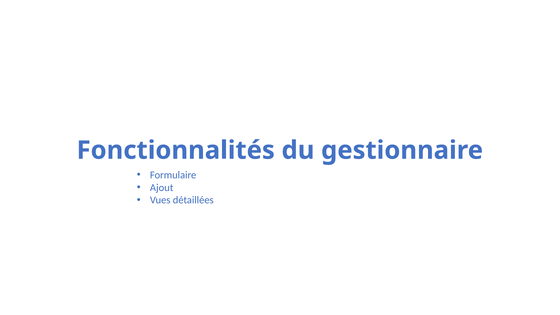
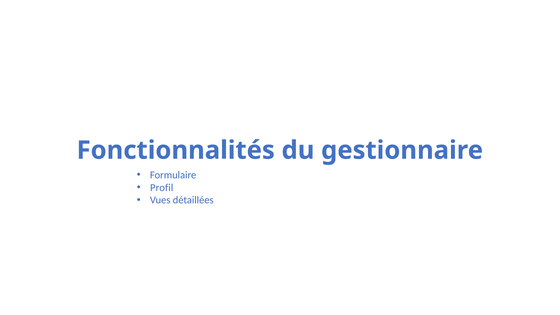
Ajout: Ajout -> Profil (162, 188)
